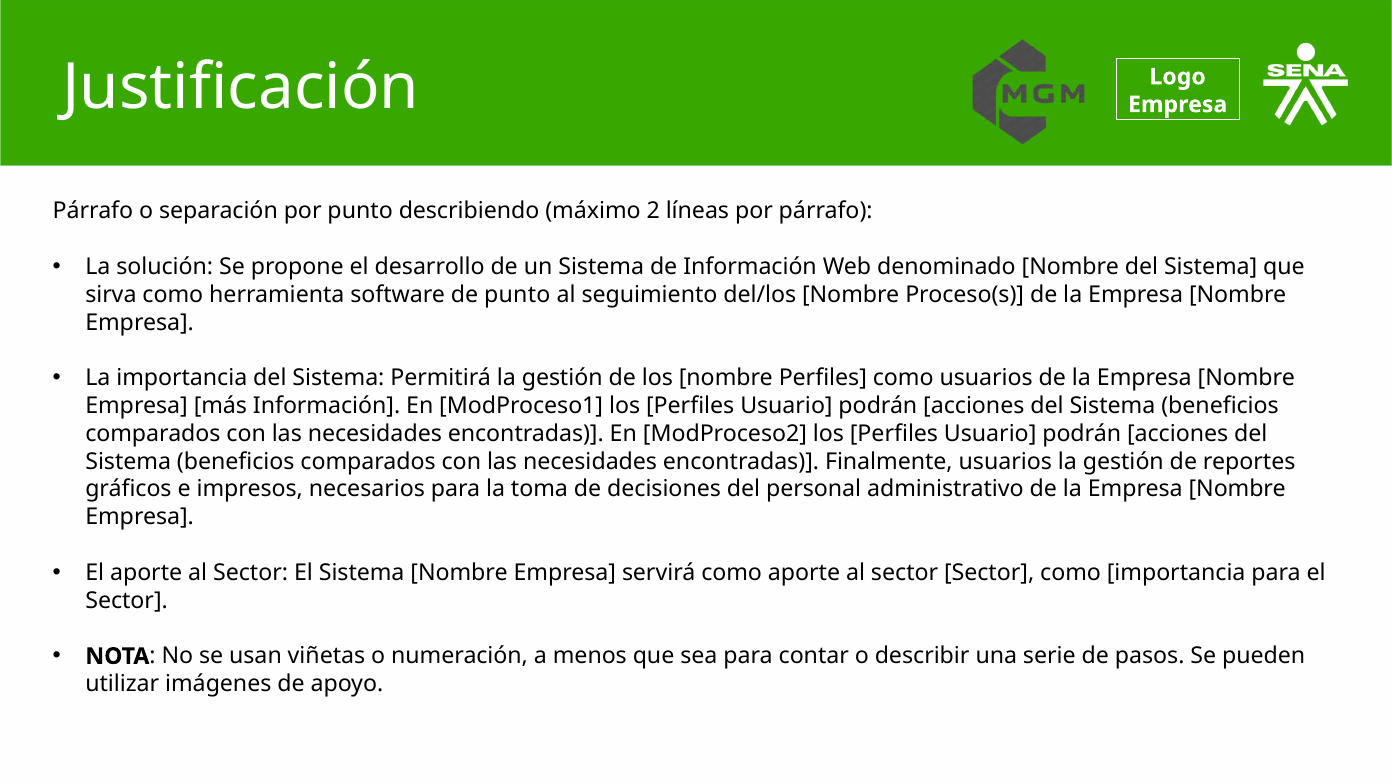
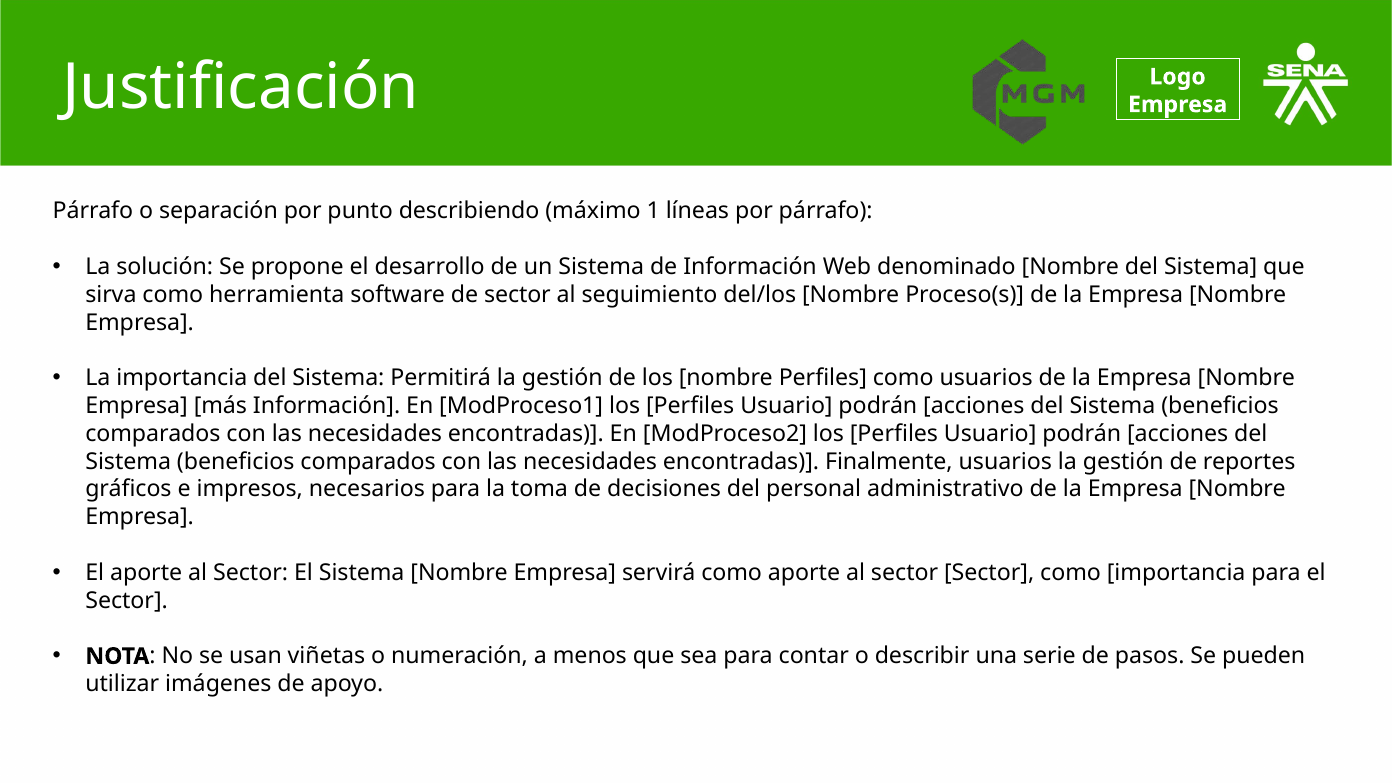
2: 2 -> 1 (653, 211)
de punto: punto -> sector (517, 295)
